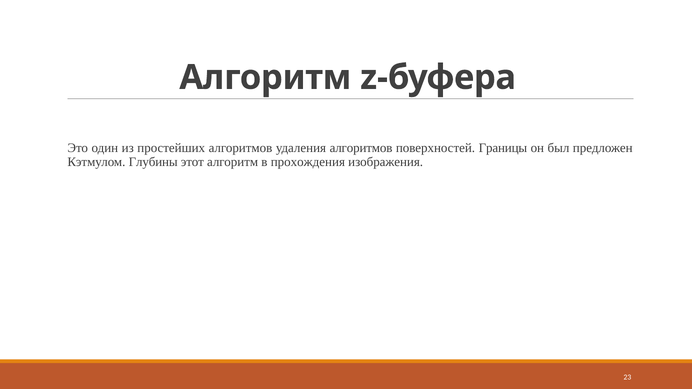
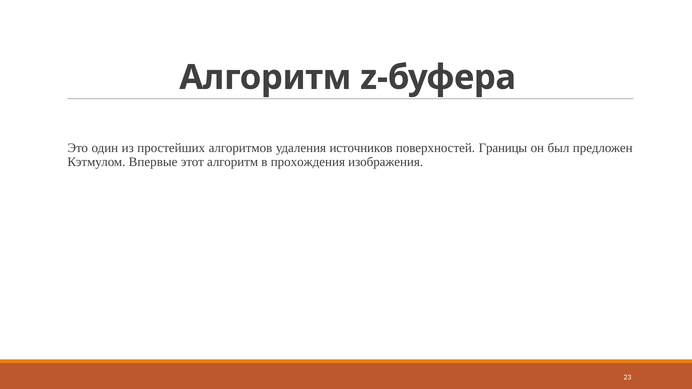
удаления алгоритмов: алгоритмов -> источников (361, 148)
Глубины: Глубины -> Впервые (153, 162)
